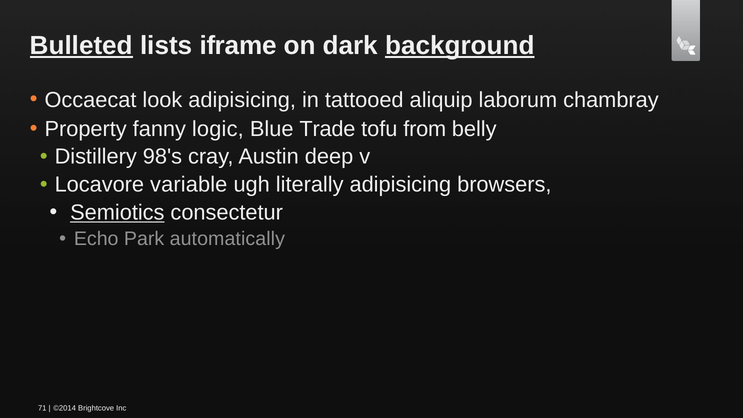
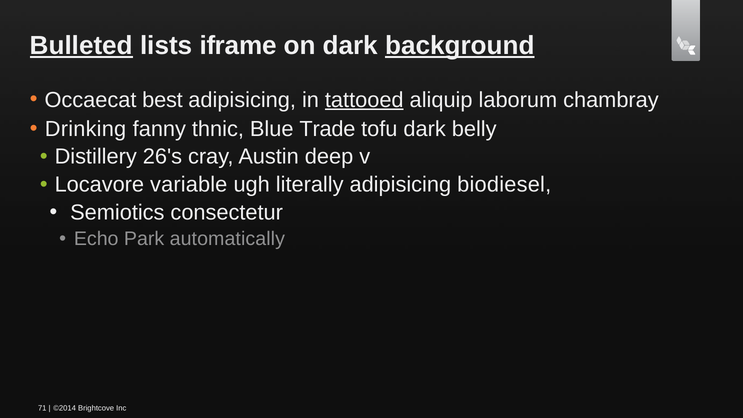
look: look -> best (162, 100)
tattooed underline: none -> present (364, 100)
Property: Property -> Drinking (86, 129)
logic: logic -> thnic (218, 129)
tofu from: from -> dark (425, 129)
98's: 98's -> 26's (162, 157)
browsers: browsers -> biodiesel (504, 185)
Semiotics underline: present -> none (117, 213)
